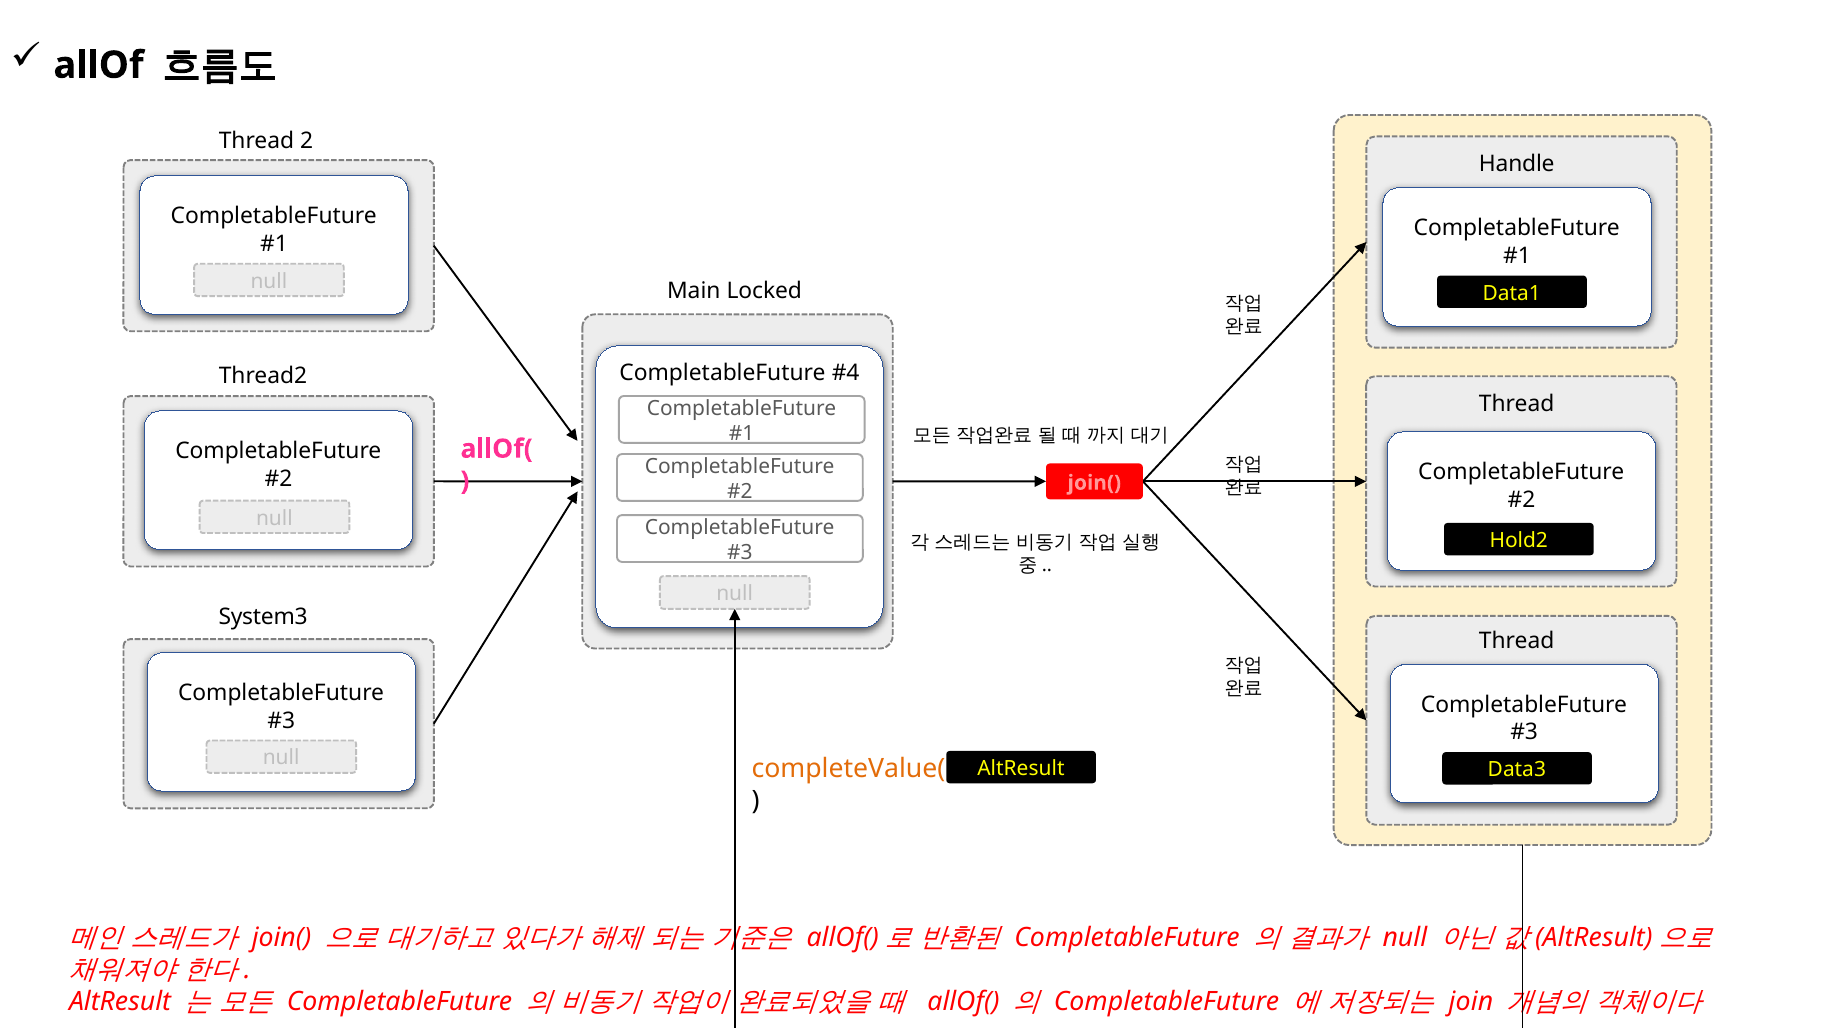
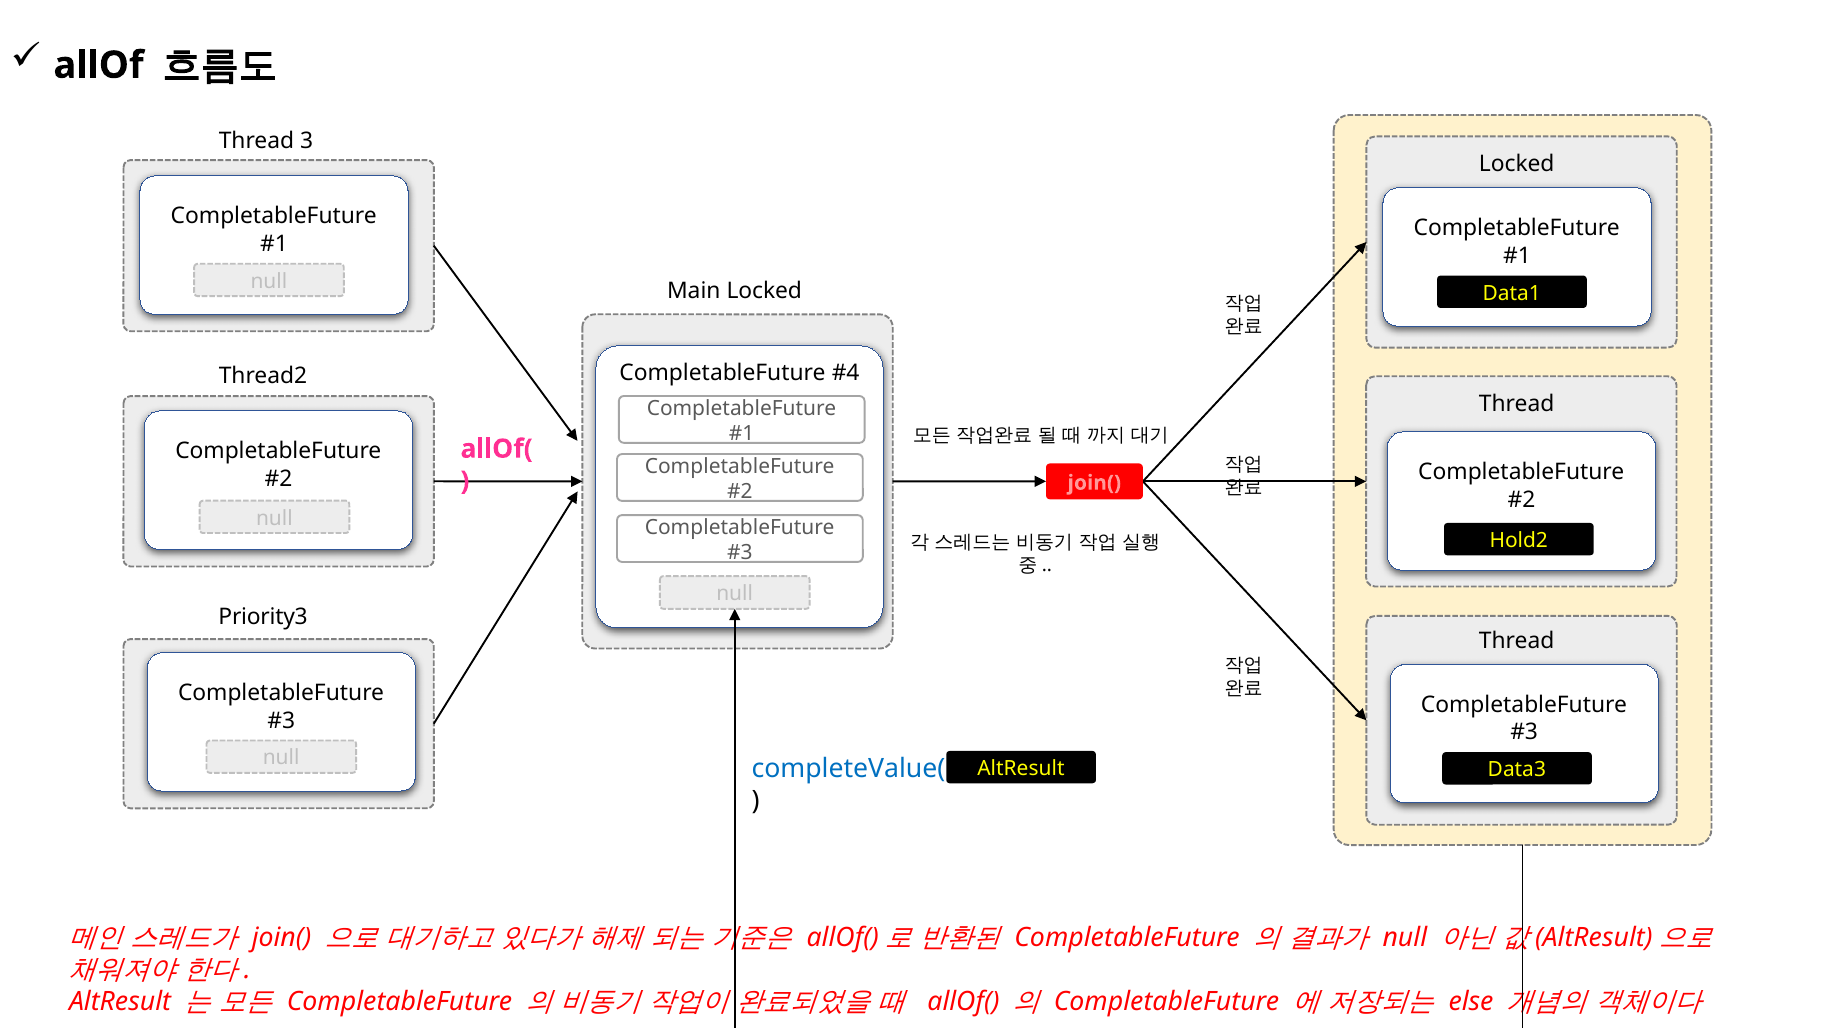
2: 2 -> 3 (307, 141)
Handle: Handle -> Locked (1517, 164)
System3: System3 -> Priority3 (263, 617)
completeValue( colour: orange -> blue (848, 769)
join: join -> else (1471, 1002)
